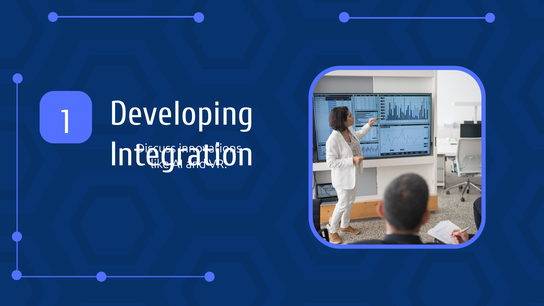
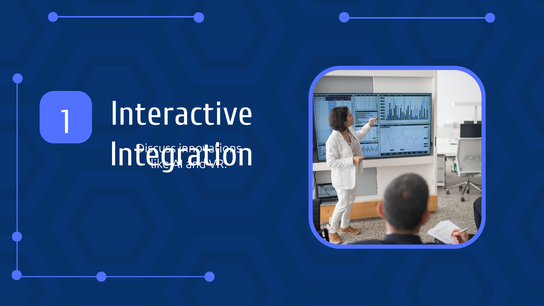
Developing: Developing -> Interactive (182, 113)
